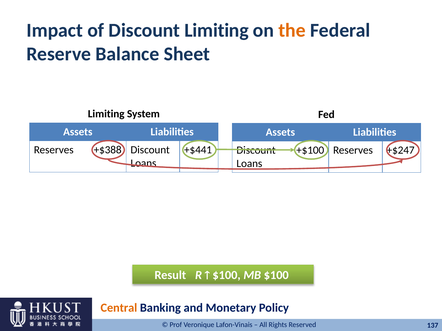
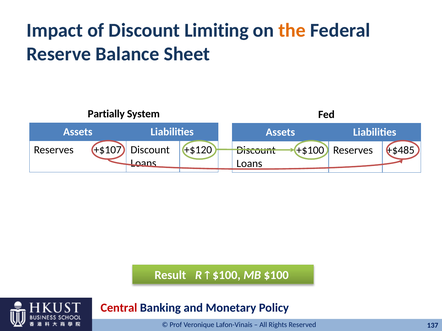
Limiting: Limiting -> Partially (106, 114)
+$388: +$388 -> +$107 (108, 150)
+$441: +$441 -> +$120 (198, 150)
+$247: +$247 -> +$485 (401, 150)
Central colour: orange -> red (119, 308)
